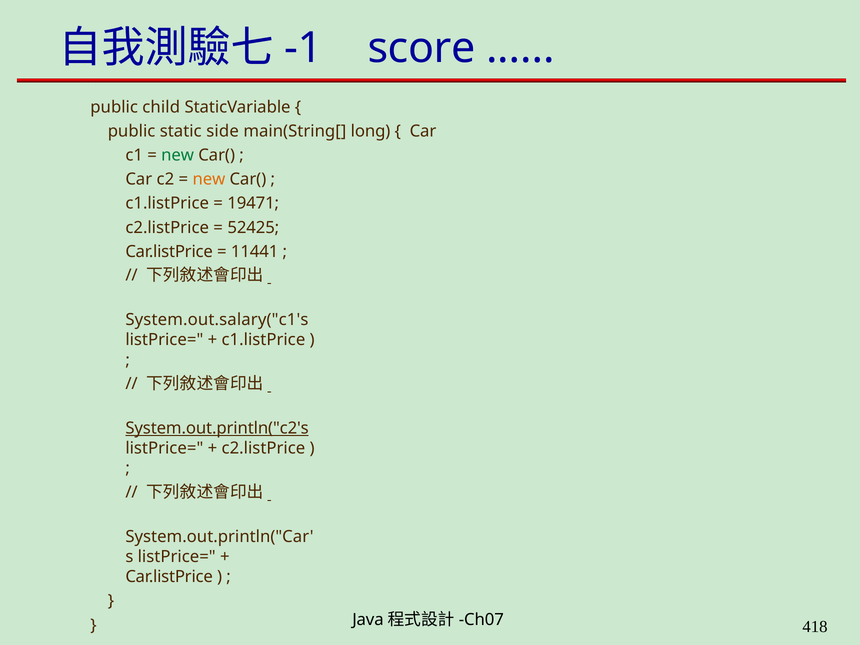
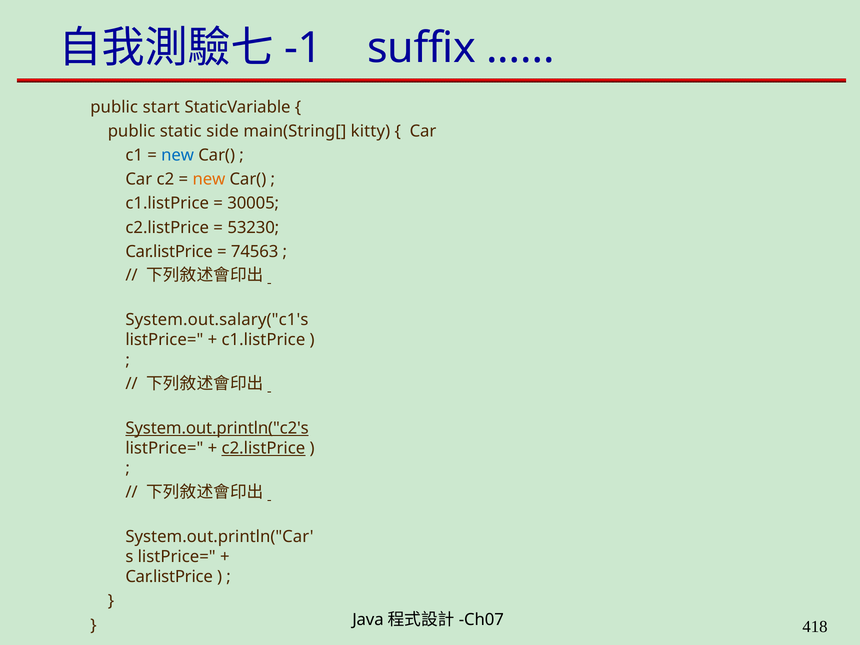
score: score -> suffix (422, 48)
child: child -> start (161, 107)
long: long -> kitty (370, 131)
new colour: green -> blue (178, 155)
19471: 19471 -> 30005 (253, 203)
52425: 52425 -> 53230 (253, 228)
11441: 11441 -> 74563 (255, 252)
c2.listPrice underline: none -> present (263, 448)
